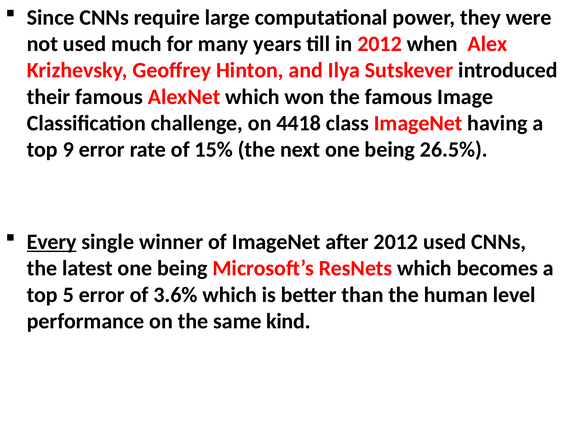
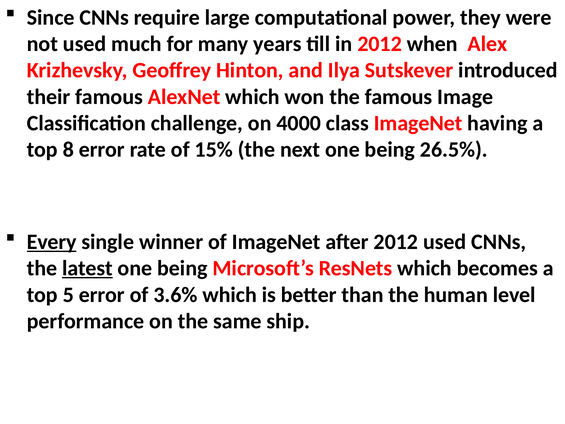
4418: 4418 -> 4000 (299, 123)
9: 9 -> 8 (68, 149)
latest underline: none -> present (87, 268)
kind: kind -> ship (288, 321)
